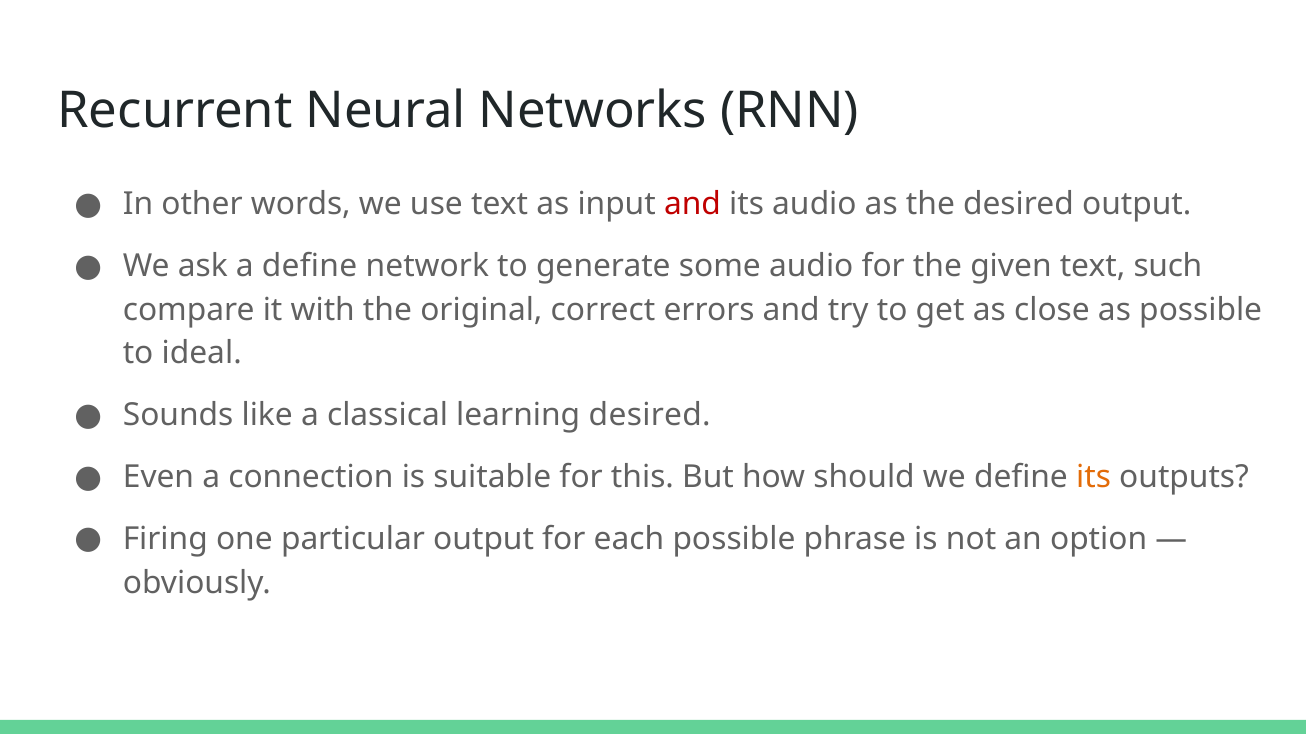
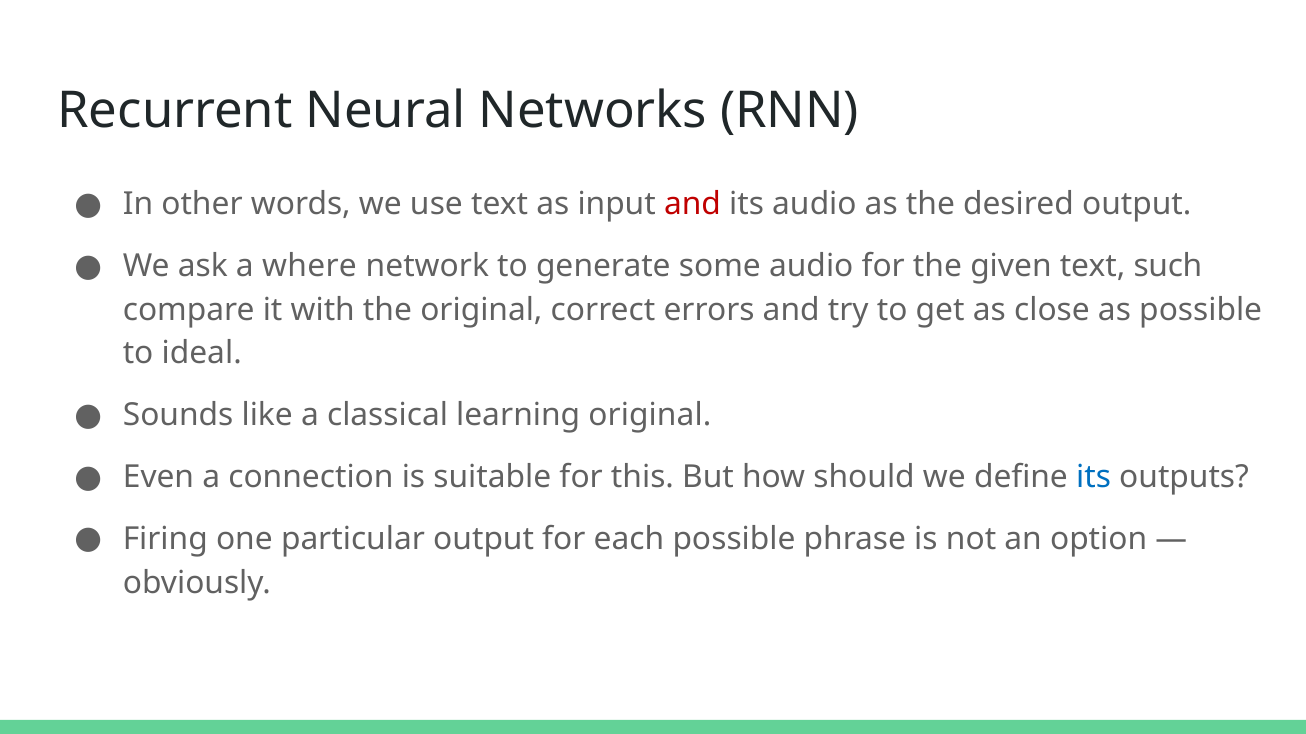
a define: define -> where (309, 266)
learning desired: desired -> original (650, 416)
its colour: orange -> blue (1094, 478)
